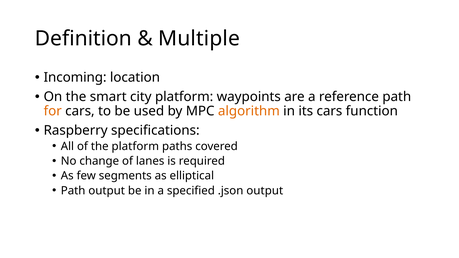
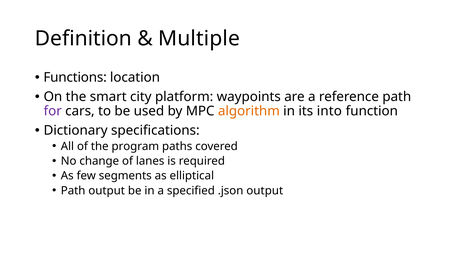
Incoming: Incoming -> Functions (75, 78)
for colour: orange -> purple (53, 111)
its cars: cars -> into (329, 111)
Raspberry: Raspberry -> Dictionary (76, 131)
the platform: platform -> program (135, 146)
